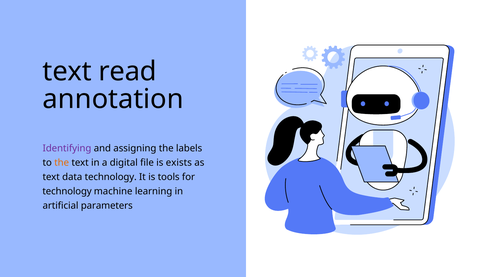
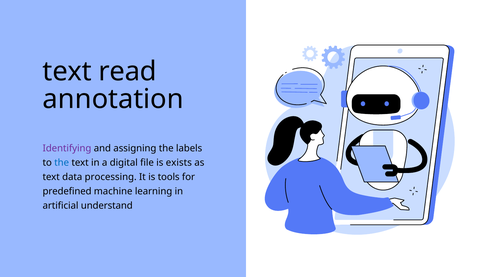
the colour: orange -> blue (62, 163)
data technology: technology -> processing (111, 177)
technology: technology -> predefined (67, 191)
parameters: parameters -> understand (107, 206)
